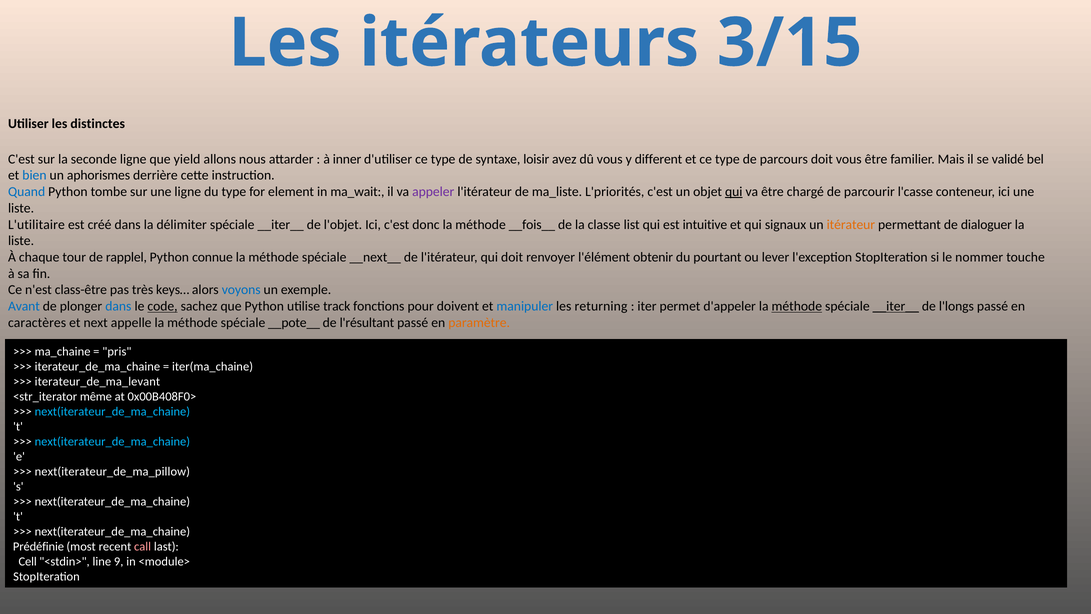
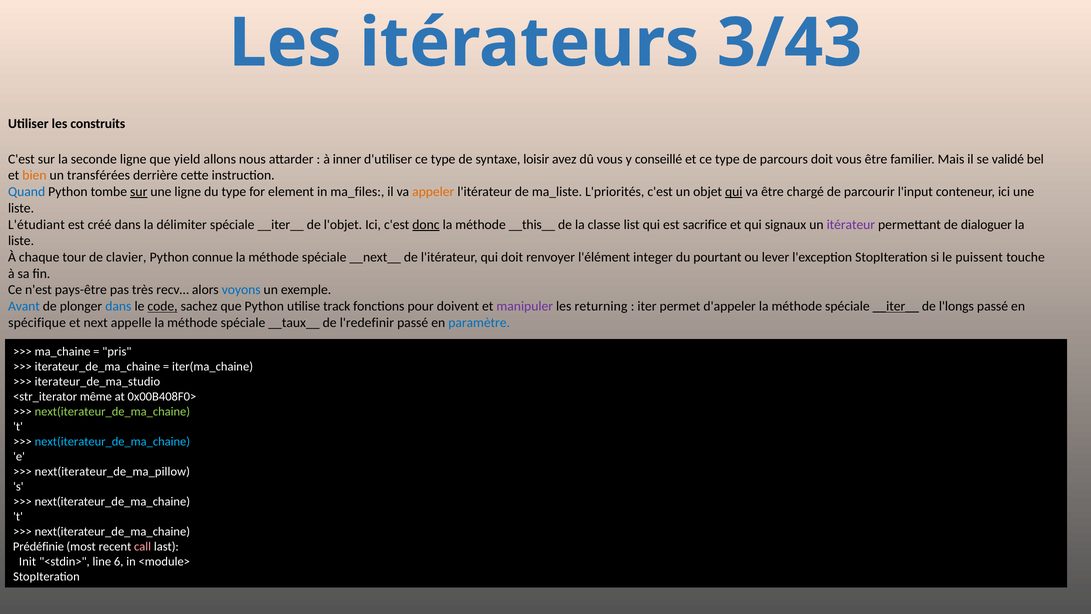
3/15: 3/15 -> 3/43 (790, 43)
distinctes: distinctes -> construits (98, 123)
different: different -> conseillé (659, 159)
bien colour: blue -> orange (34, 175)
aphorismes: aphorismes -> transférées (98, 175)
sur underline: none -> present (139, 192)
ma_wait: ma_wait -> ma_files (357, 192)
appeler colour: purple -> orange (433, 192)
l'casse: l'casse -> l'input (915, 192)
L'utilitaire: L'utilitaire -> L'étudiant (36, 224)
donc underline: none -> present (426, 224)
__fois__: __fois__ -> __this__ (532, 224)
intuitive: intuitive -> sacrifice (705, 224)
itérateur colour: orange -> purple (851, 224)
rapplel: rapplel -> clavier (126, 257)
obtenir: obtenir -> integer (653, 257)
nommer: nommer -> puissent (979, 257)
class-être: class-être -> pays-être (81, 290)
keys…: keys… -> recv… (173, 290)
manipuler colour: blue -> purple (525, 306)
méthode underline: present -> none (797, 306)
caractères: caractères -> spécifique (37, 323)
__pote__: __pote__ -> __taux__ (294, 323)
l'résultant: l'résultant -> l'redefinir (367, 323)
paramètre colour: orange -> blue (479, 323)
iterateur_de_ma_levant: iterateur_de_ma_levant -> iterateur_de_ma_studio (97, 381)
next(iterateur_de_ma_chaine colour: light blue -> light green (112, 411)
Cell: Cell -> Init (28, 561)
9: 9 -> 6 (119, 561)
